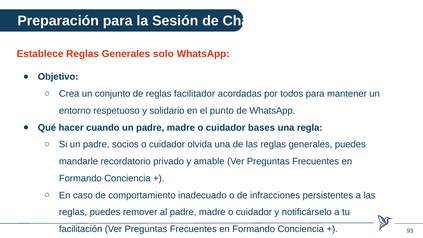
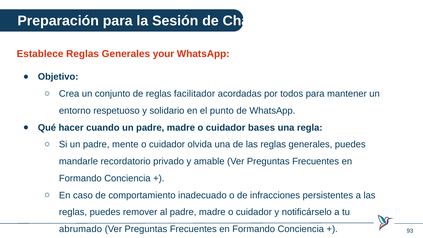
solo: solo -> your (163, 54)
socios: socios -> mente (125, 144)
facilitación: facilitación -> abrumado (81, 229)
